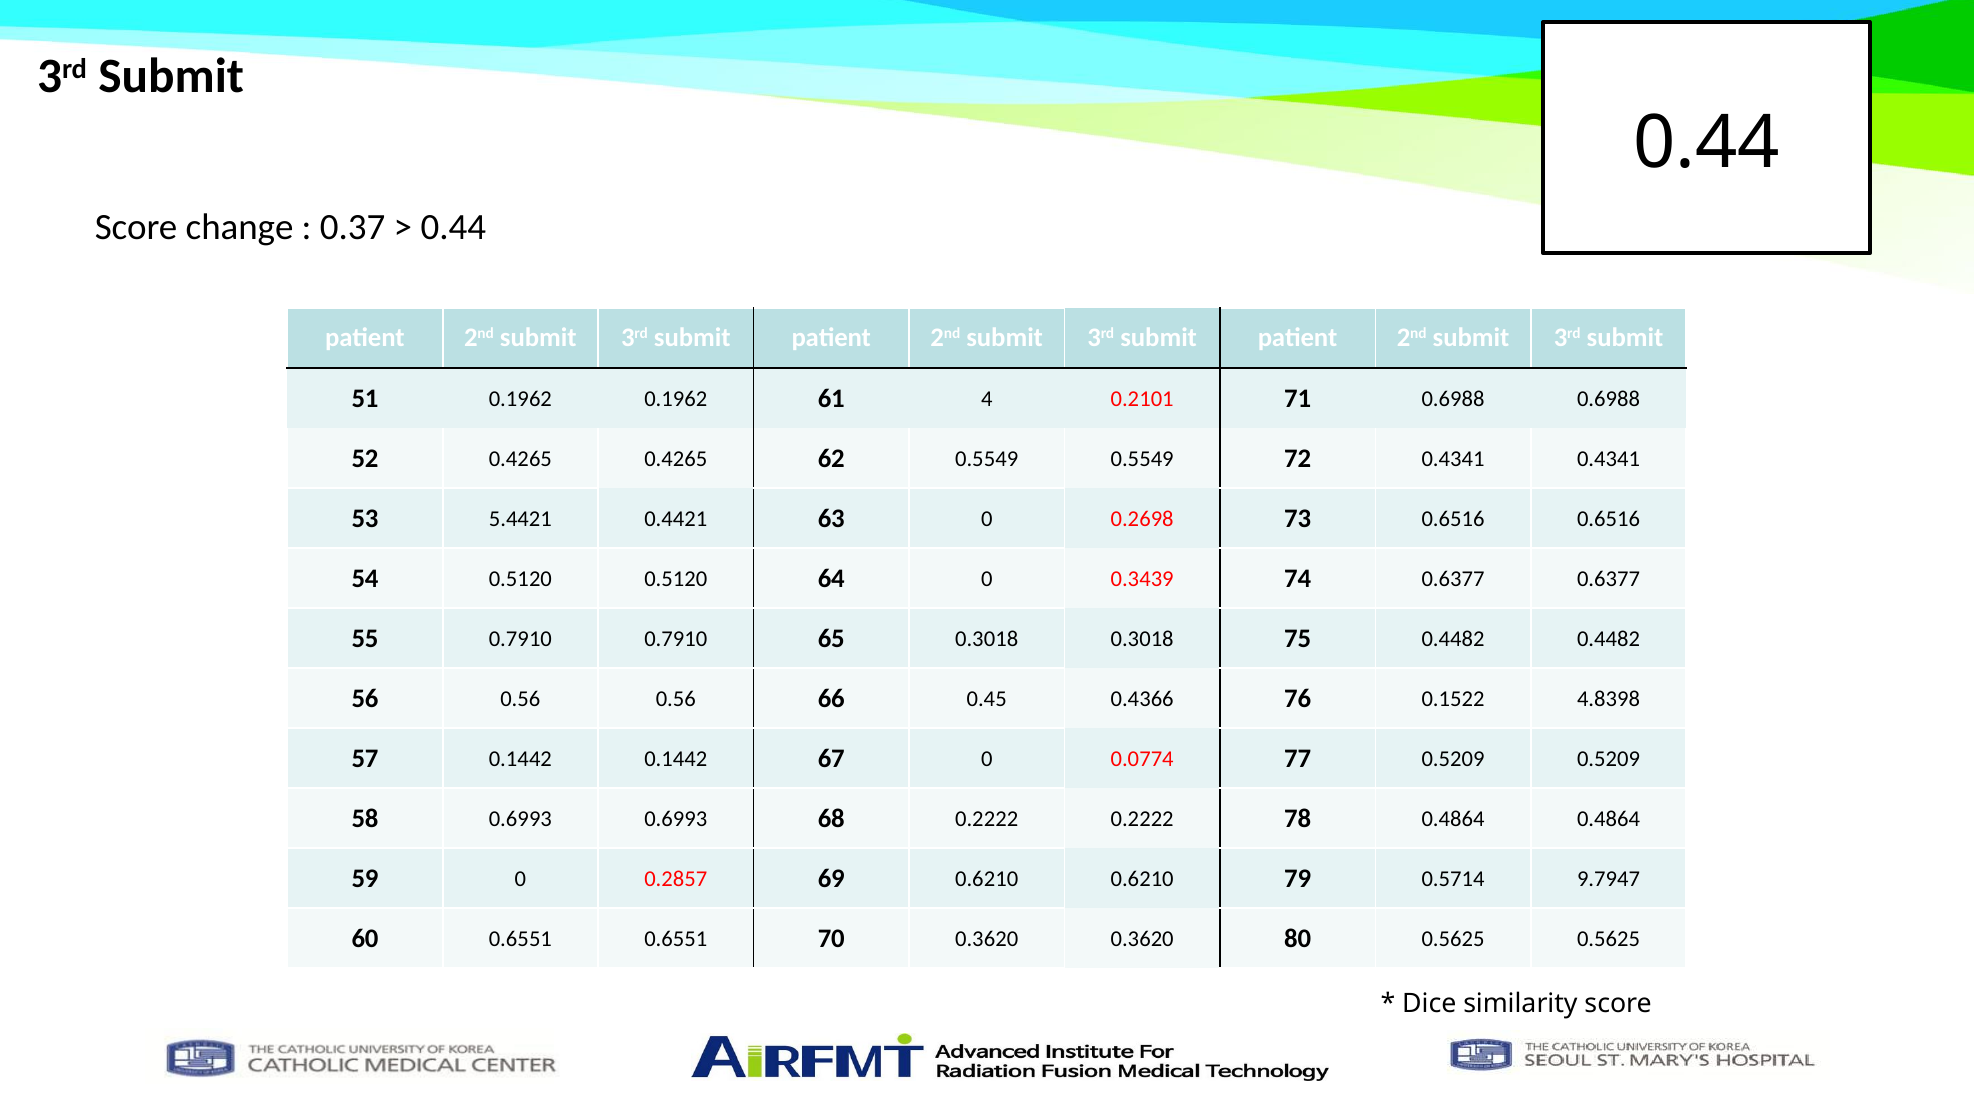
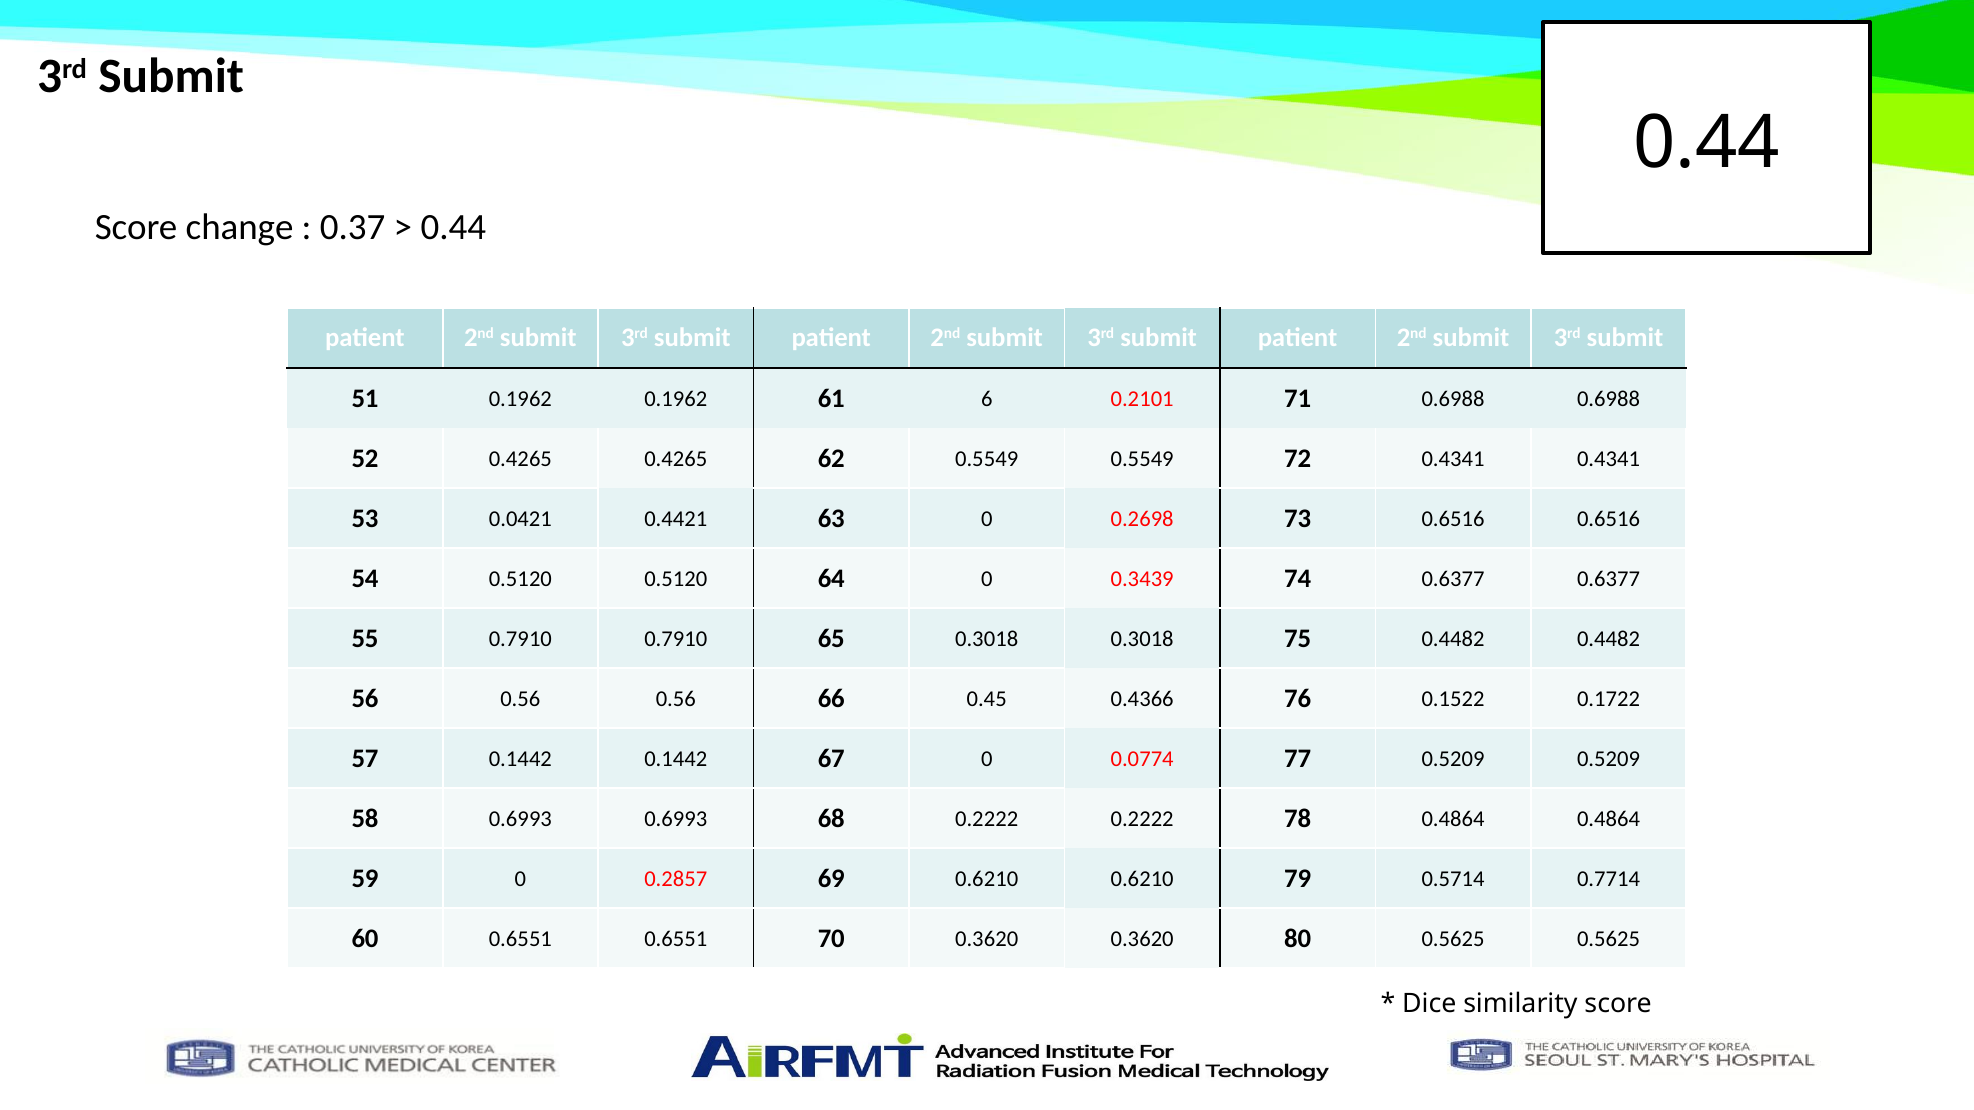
4: 4 -> 6 (987, 399)
5.4421: 5.4421 -> 0.0421 (520, 519)
4.8398: 4.8398 -> 0.1722 (1609, 699)
9.7947: 9.7947 -> 0.7714 (1609, 879)
